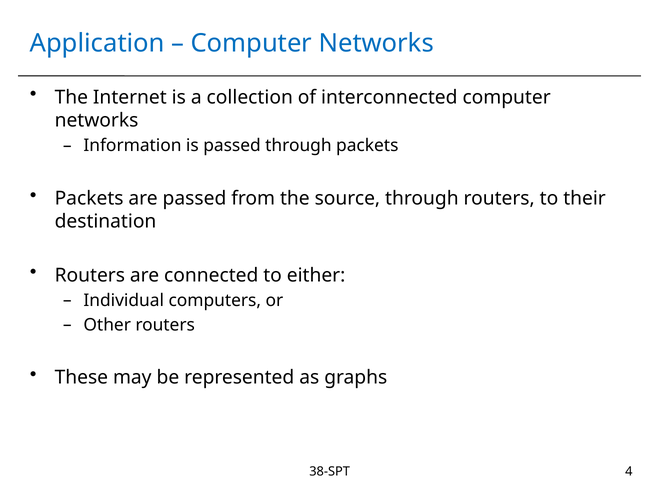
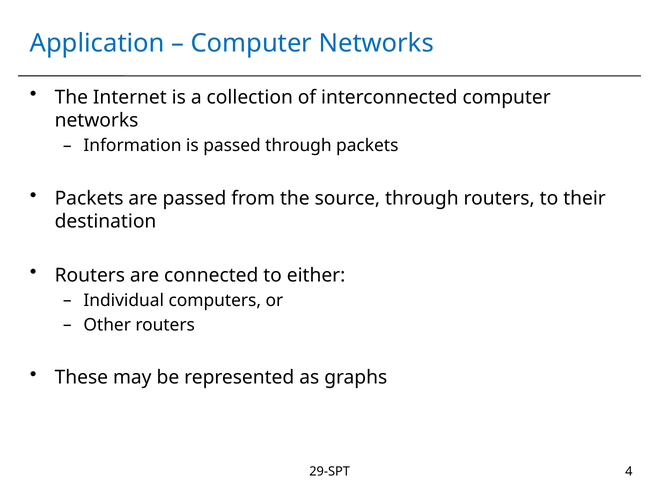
38-SPT: 38-SPT -> 29-SPT (330, 472)
